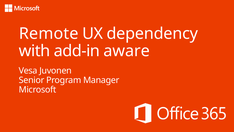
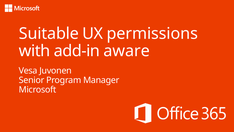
Remote: Remote -> Suitable (49, 33)
dependency: dependency -> permissions (152, 33)
